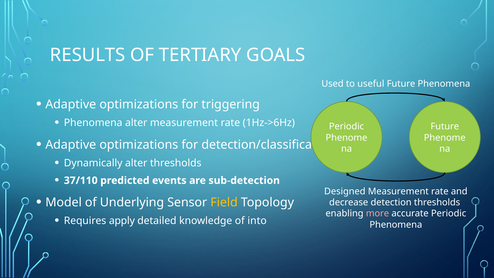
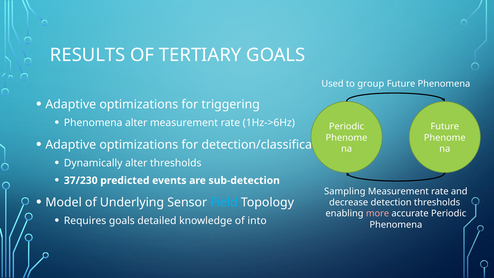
useful: useful -> group (371, 84)
37/110: 37/110 -> 37/230 (81, 180)
Designed: Designed -> Sampling (345, 191)
Field colour: yellow -> light blue (224, 202)
Requires apply: apply -> goals (122, 221)
